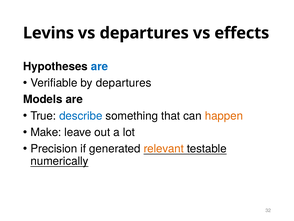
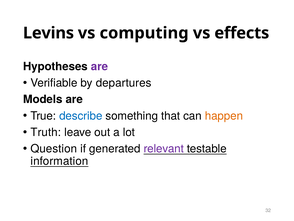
vs departures: departures -> computing (144, 33)
are colour: blue -> purple (99, 66)
Make: Make -> Truth (46, 132)
Precision: Precision -> Question (54, 148)
relevant colour: orange -> purple (164, 148)
numerically: numerically -> information (59, 161)
